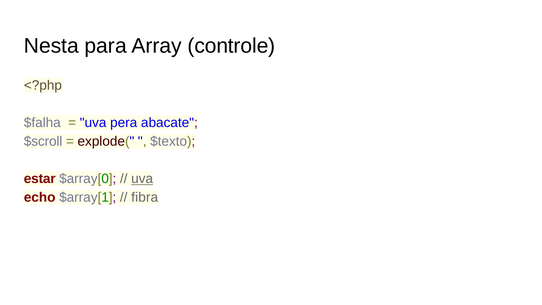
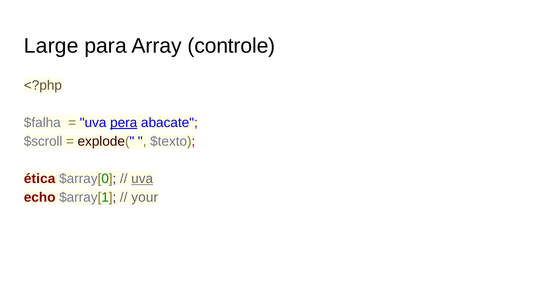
Nesta: Nesta -> Large (51, 46)
pera underline: none -> present (124, 123)
estar: estar -> ética (40, 179)
fibra: fibra -> your (145, 197)
